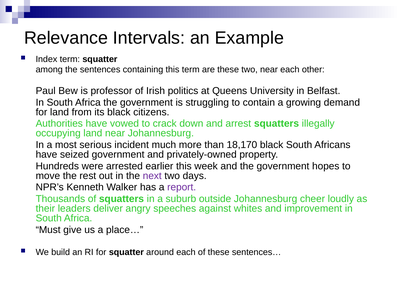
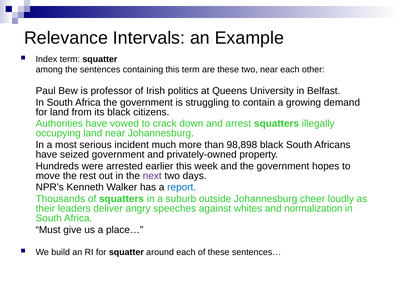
18,170: 18,170 -> 98,898 (242, 145)
report colour: purple -> blue (182, 187)
improvement: improvement -> normalization (313, 209)
